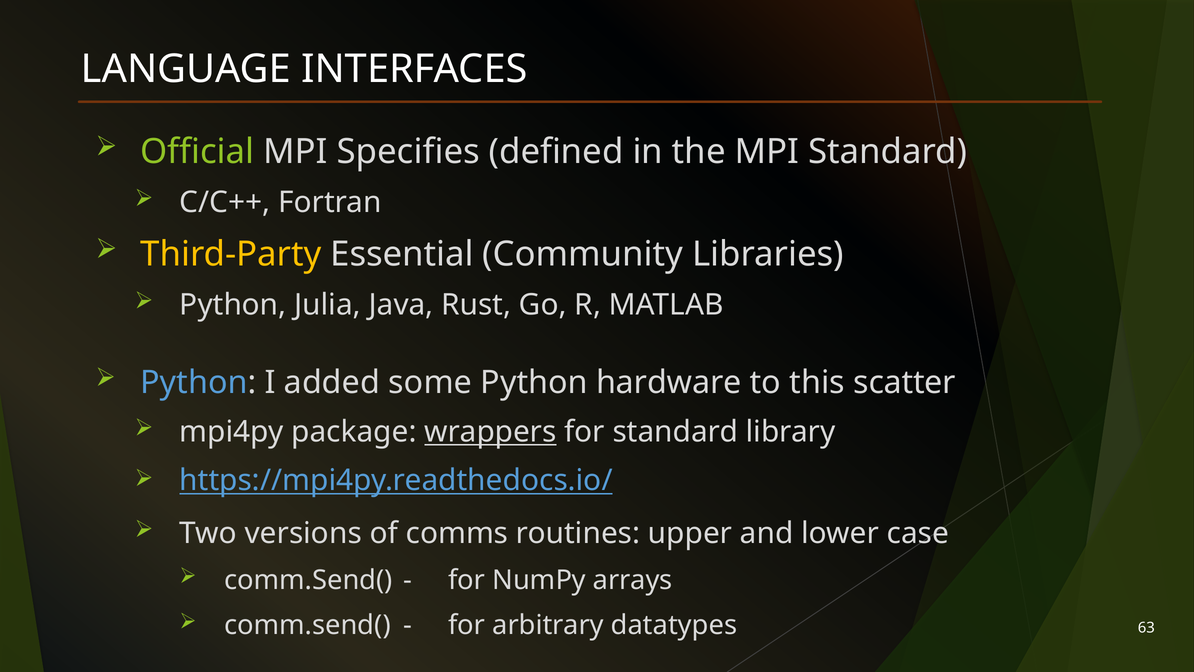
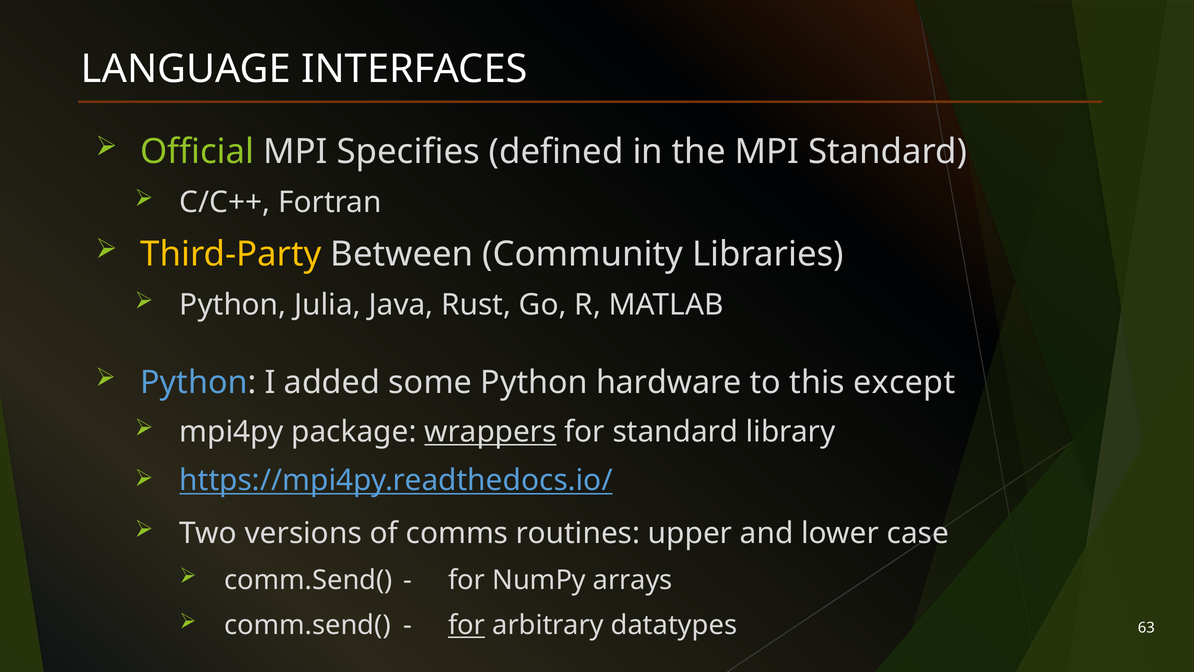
Essential: Essential -> Between (402, 254)
scatter: scatter -> except (904, 382)
for underline: none -> present (467, 625)
